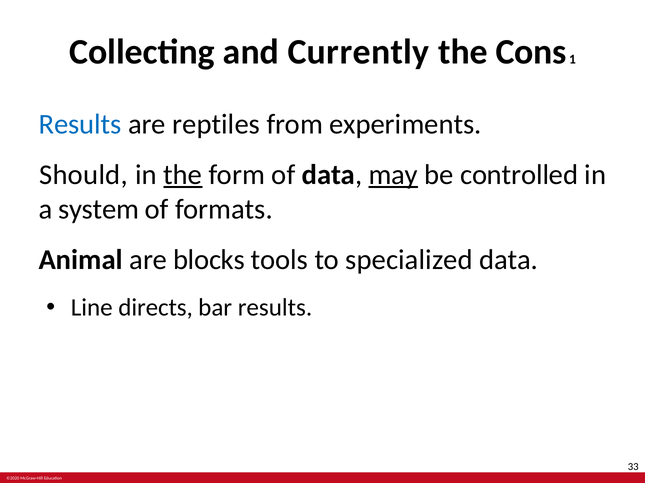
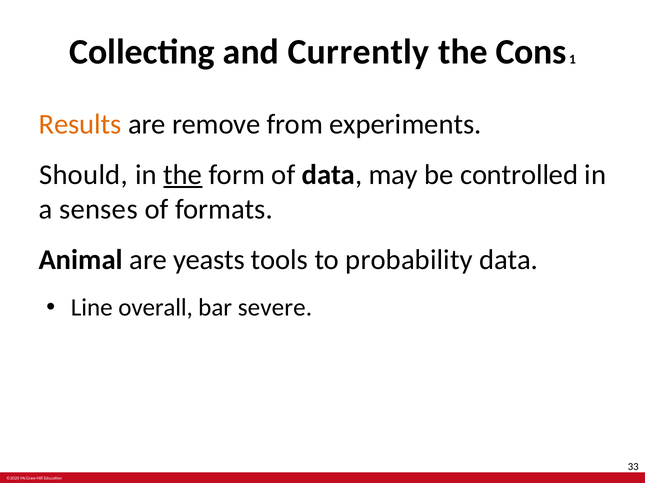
Results colour: blue -> orange (80, 125)
reptiles: reptiles -> remove (216, 125)
may underline: present -> none (393, 175)
system: system -> senses (98, 209)
blocks: blocks -> yeasts (209, 260)
specialized: specialized -> probability (409, 260)
directs: directs -> overall (156, 308)
bar results: results -> severe (275, 308)
